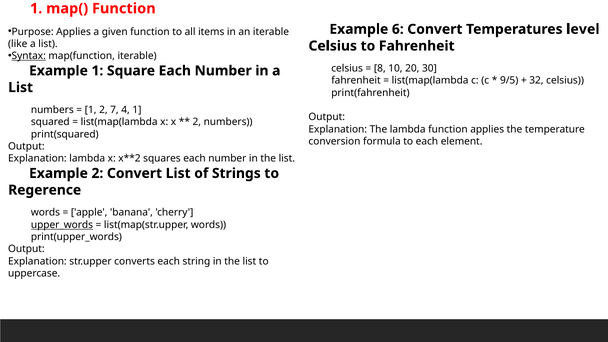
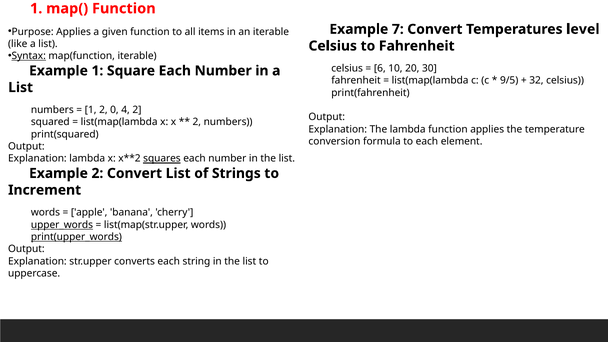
6: 6 -> 7 (398, 29)
8: 8 -> 6 (380, 68)
7: 7 -> 0 (114, 110)
4 1: 1 -> 2 (137, 110)
squares underline: none -> present (162, 159)
Regerence: Regerence -> Increment (45, 190)
print(upper_words underline: none -> present (76, 237)
